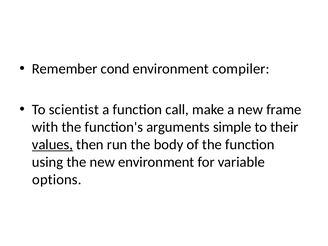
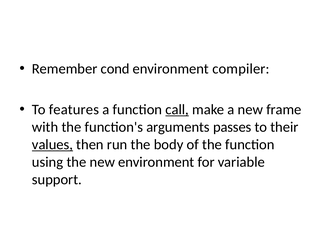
scientist: scientist -> features (74, 110)
call underline: none -> present (177, 110)
simple: simple -> passes (232, 127)
options: options -> support (57, 180)
